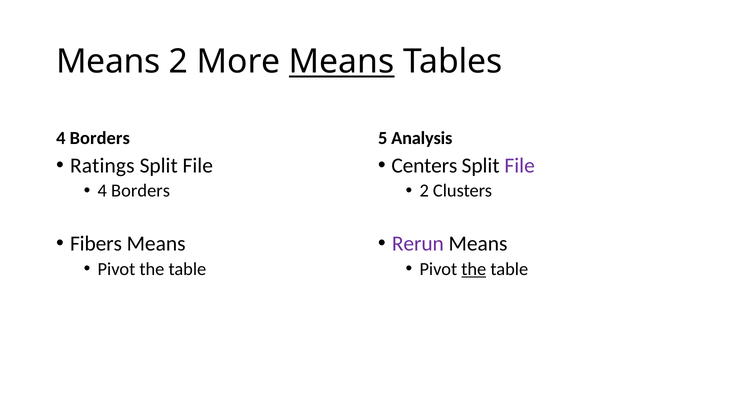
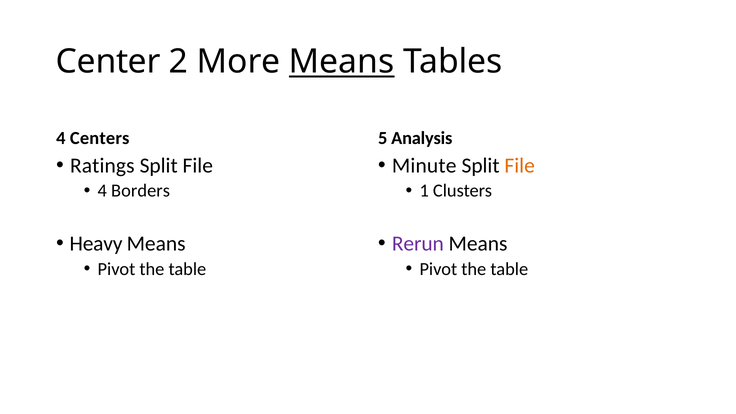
Means: Means -> Center (108, 62)
Borders: Borders -> Centers (100, 138)
Centers: Centers -> Minute (424, 165)
File colour: purple -> orange (520, 165)
2: 2 -> 1 (424, 191)
Fibers: Fibers -> Heavy (96, 244)
the underline: present -> none (474, 269)
